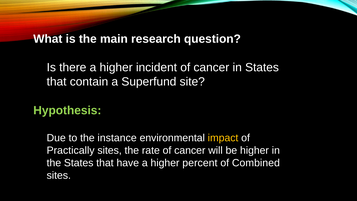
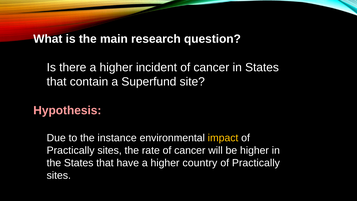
Hypothesis colour: light green -> pink (67, 110)
percent: percent -> country (200, 163)
Combined: Combined -> Practically (256, 163)
